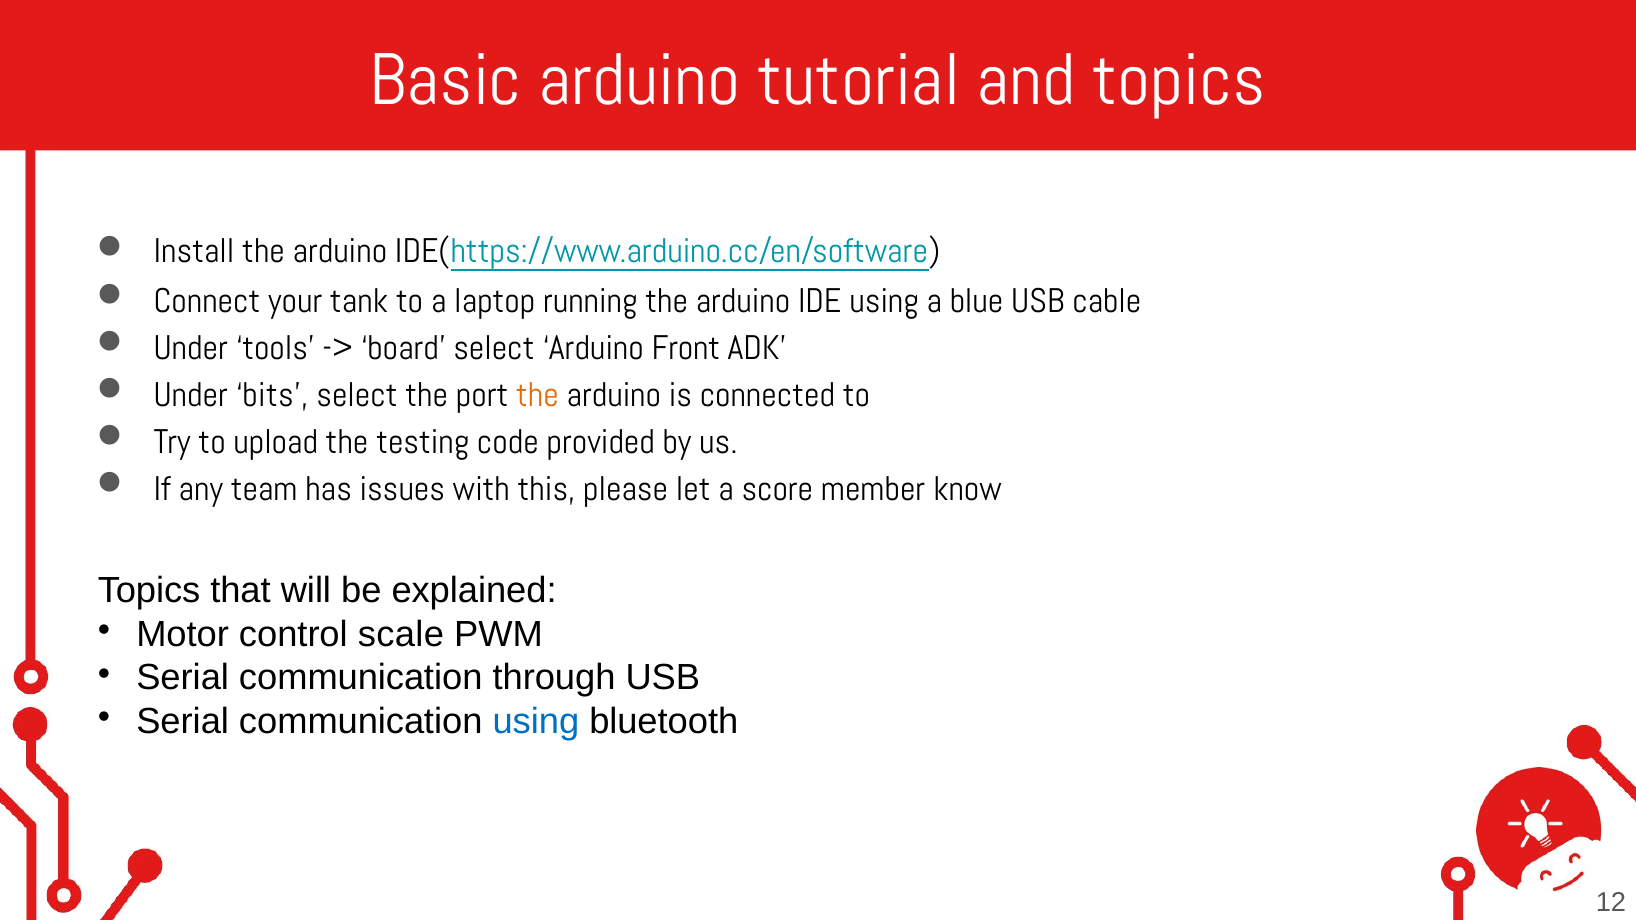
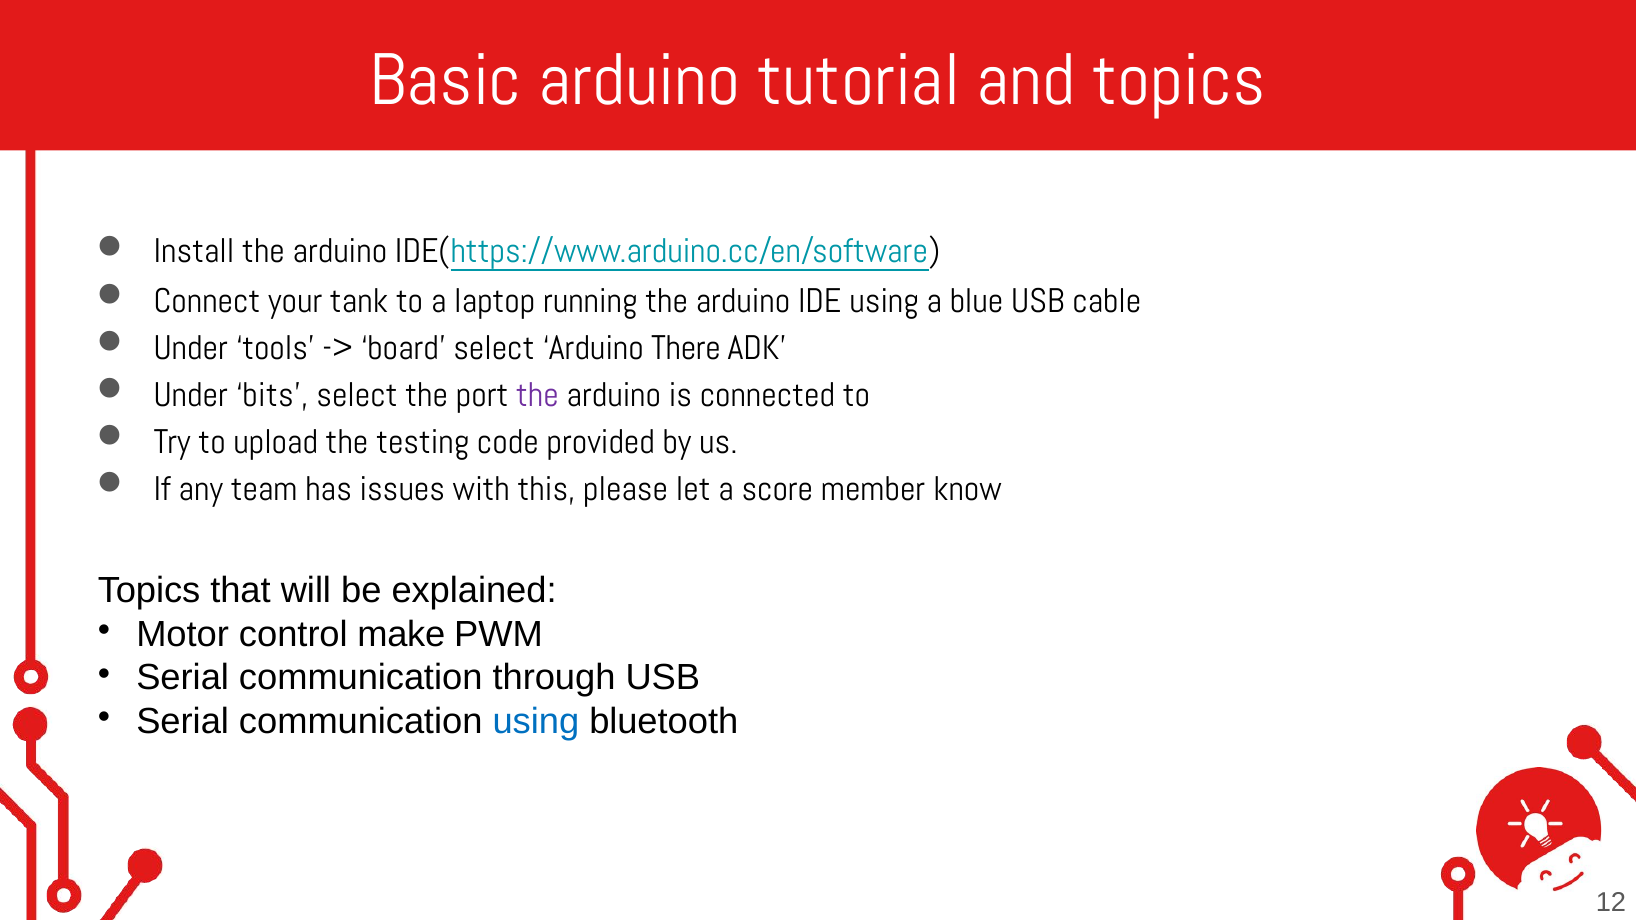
Front: Front -> There (686, 348)
the colour: orange -> purple (538, 395)
scale: scale -> make (401, 634)
